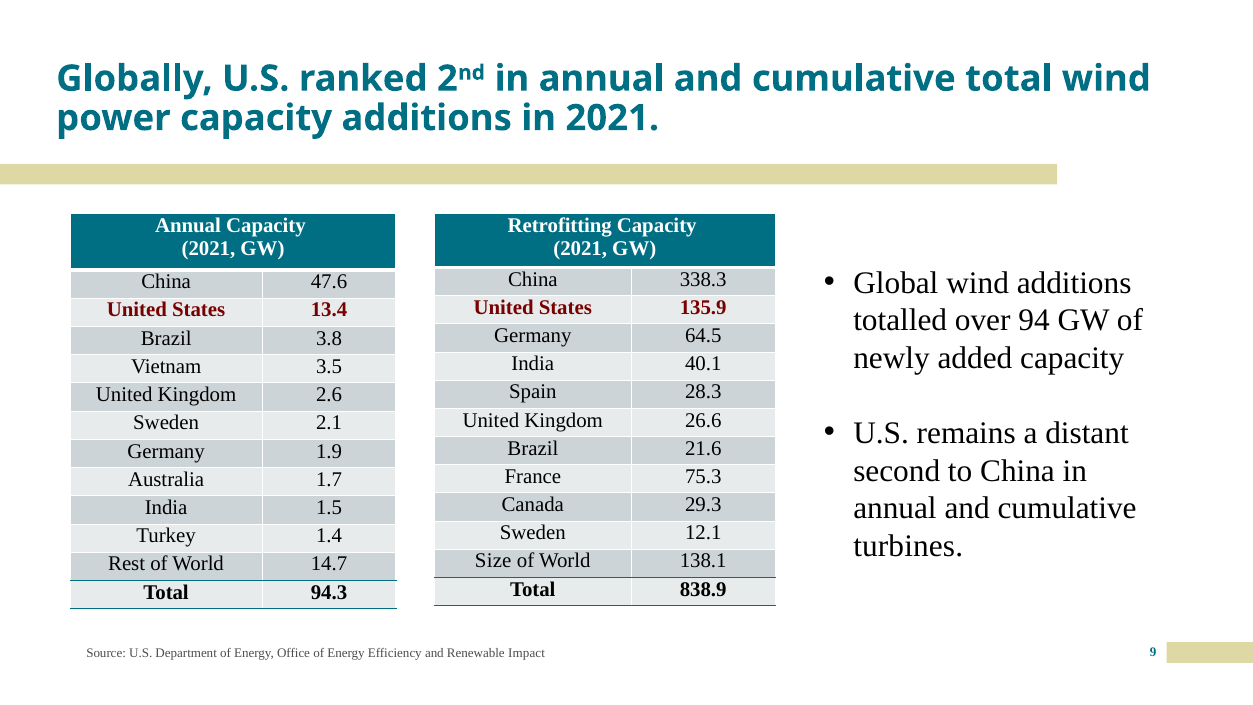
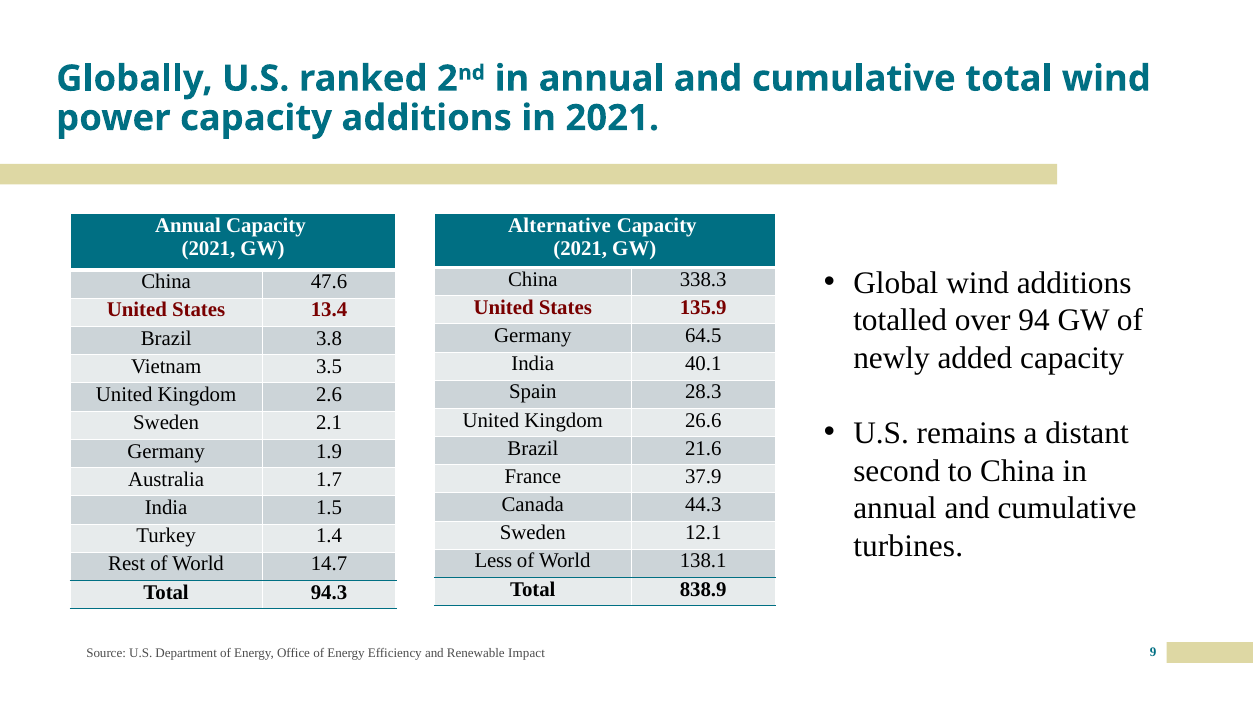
Retrofitting: Retrofitting -> Alternative (560, 225)
75.3: 75.3 -> 37.9 (703, 476)
29.3: 29.3 -> 44.3 (703, 505)
Size: Size -> Less (493, 561)
